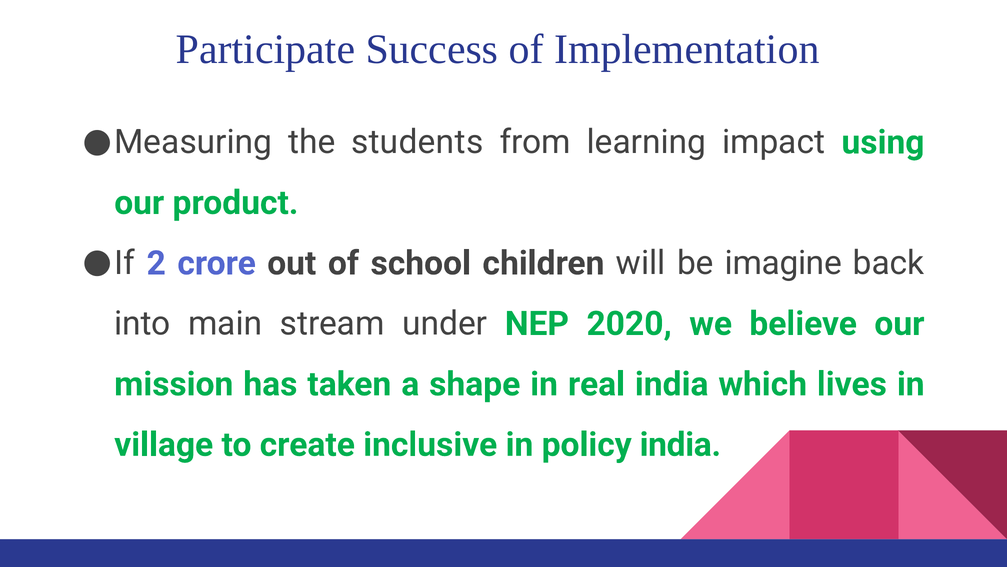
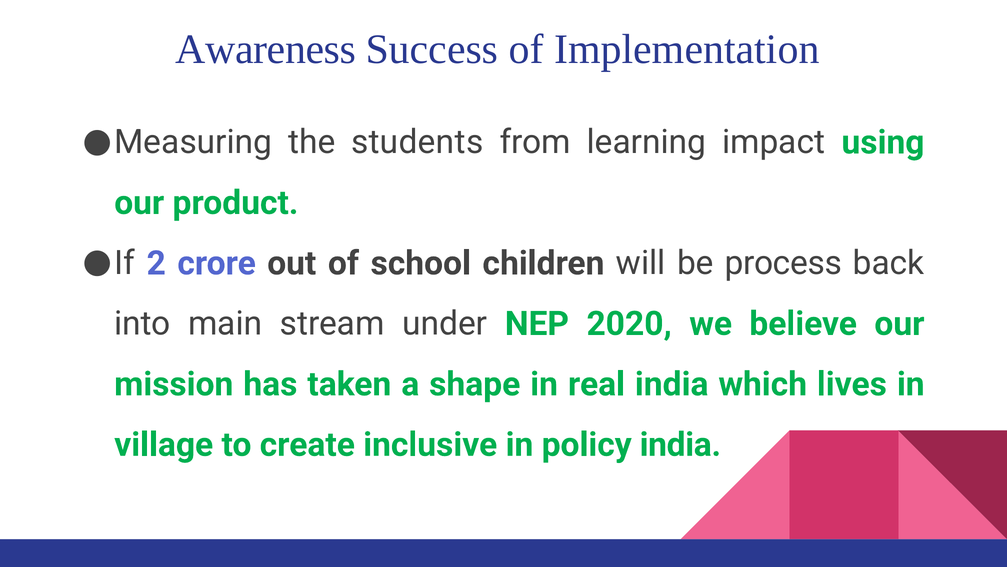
Participate: Participate -> Awareness (266, 49)
imagine: imagine -> process (783, 263)
